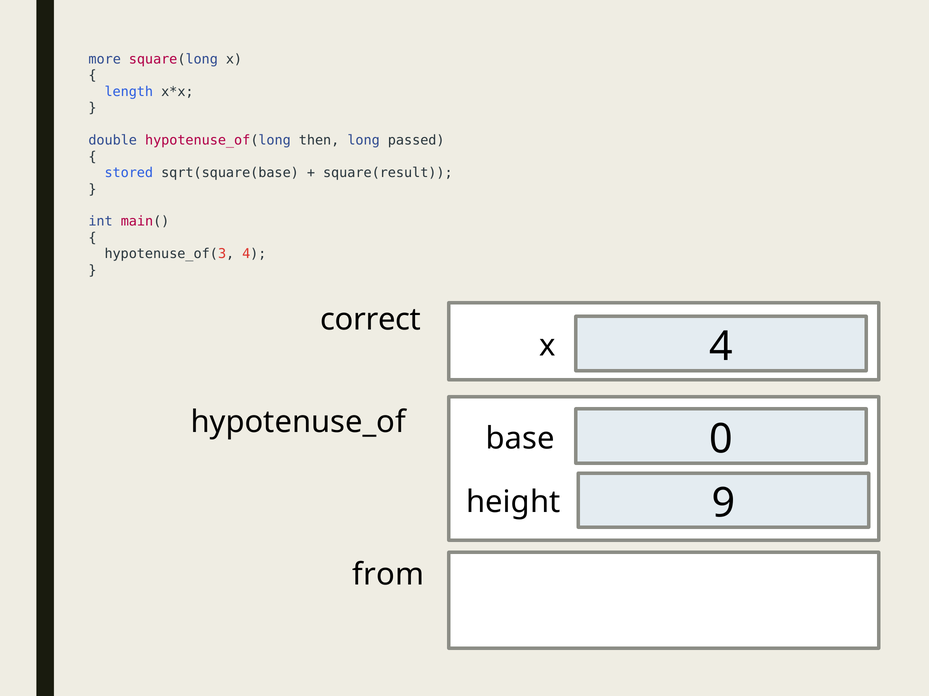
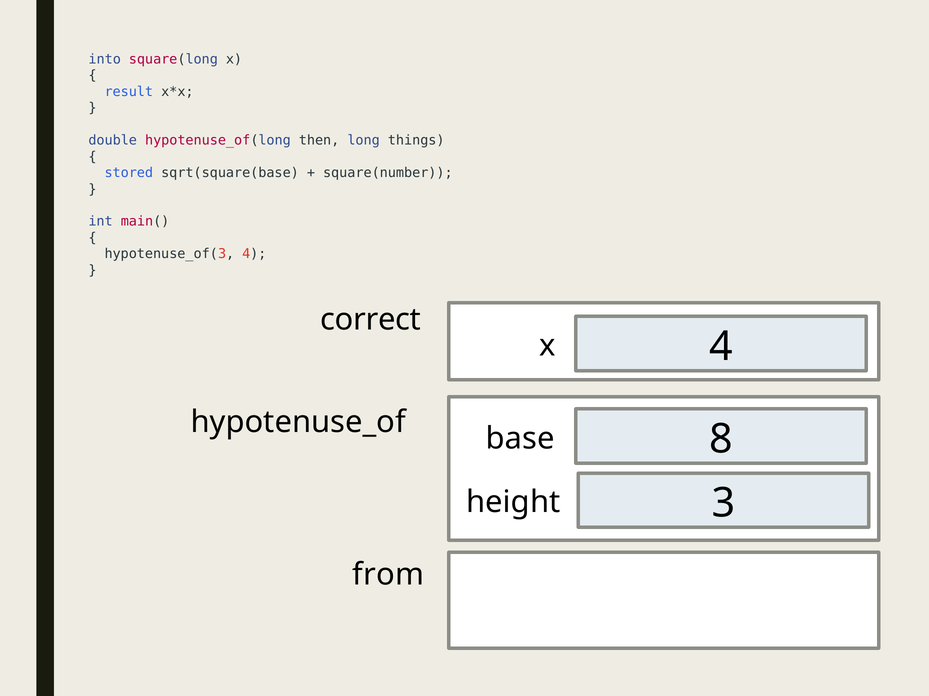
more: more -> into (105, 59)
length: length -> result (129, 92)
passed: passed -> things (416, 141)
square(result: square(result -> square(number (388, 173)
0: 0 -> 8 (721, 439)
9: 9 -> 3 (723, 504)
